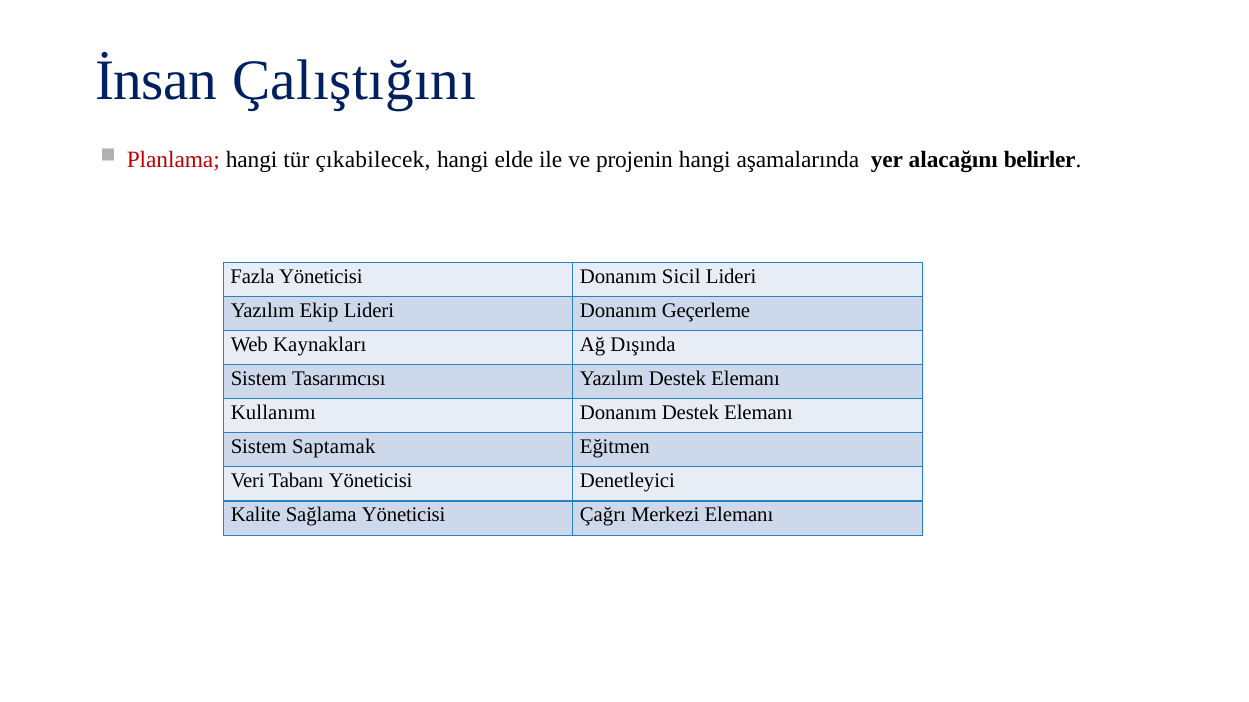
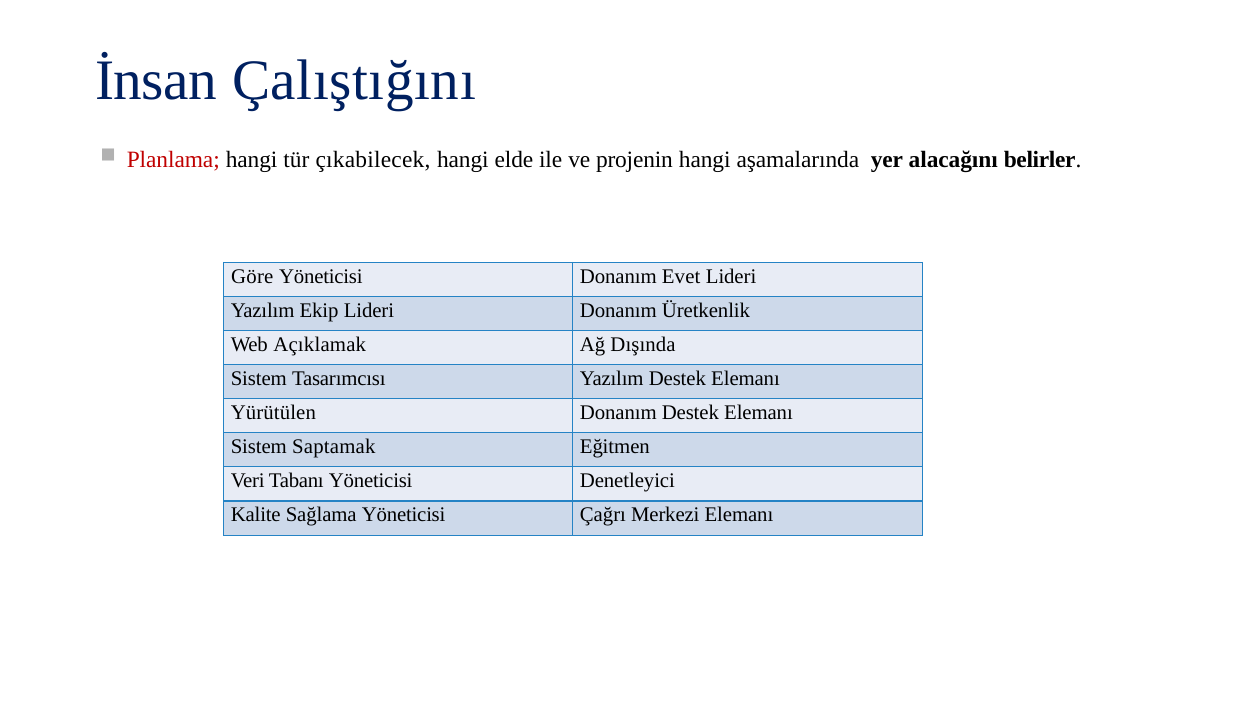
Fazla: Fazla -> Göre (252, 277)
Sicil: Sicil -> Evet (681, 277)
Geçerleme: Geçerleme -> Üretkenlik (706, 311)
Kaynakları: Kaynakları -> Açıklamak (320, 345)
Kullanımı: Kullanımı -> Yürütülen (273, 413)
